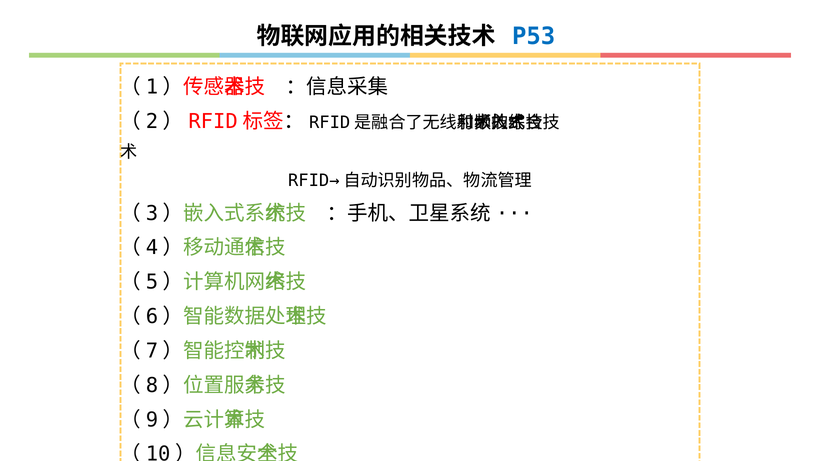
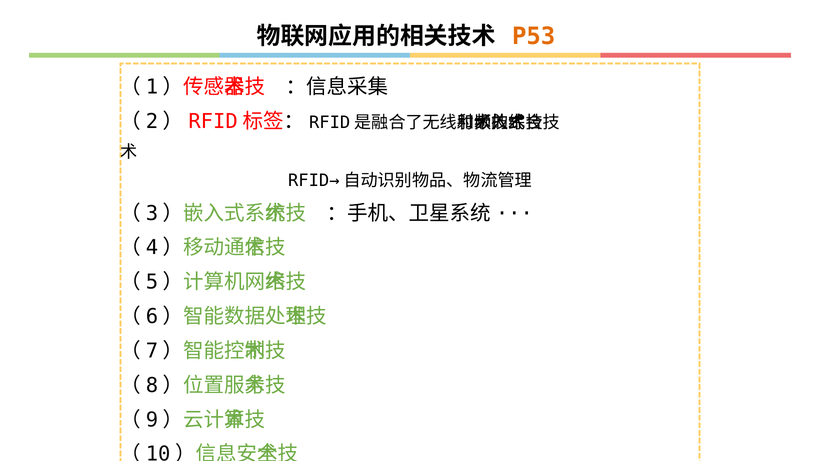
P53 colour: blue -> orange (534, 36)
